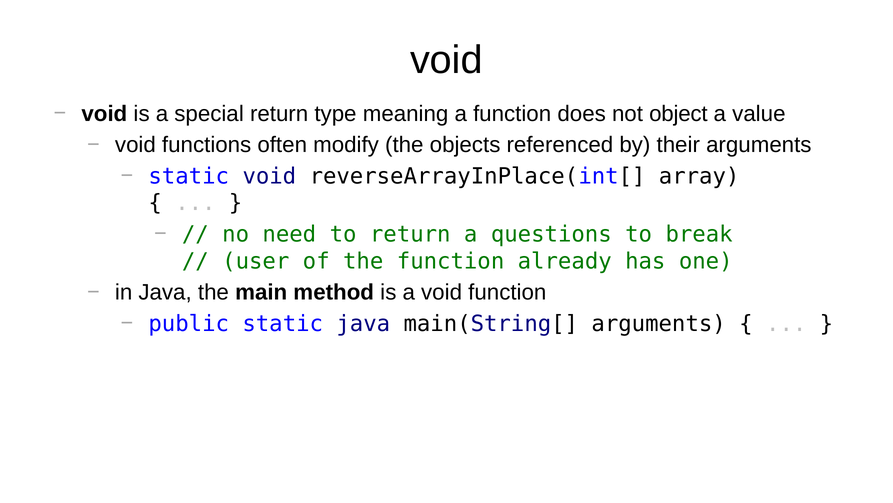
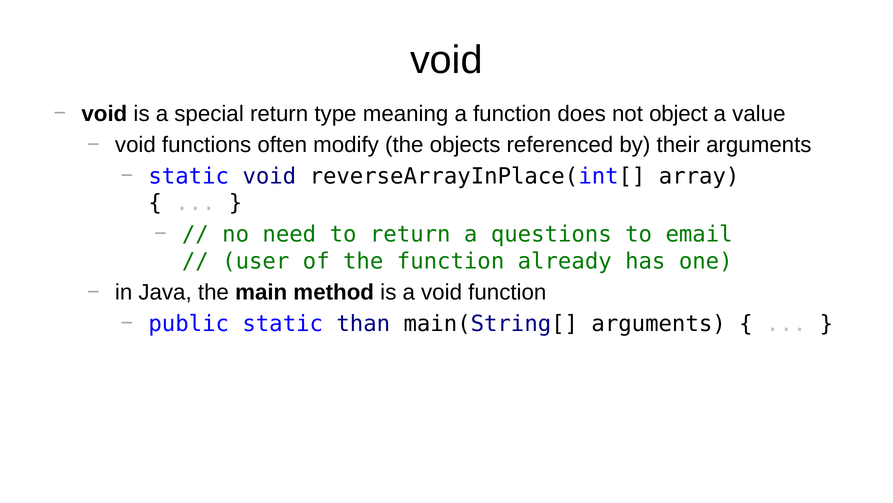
break: break -> email (699, 234)
static java: java -> than (363, 323)
